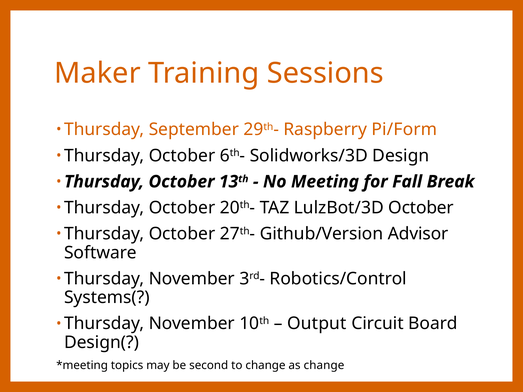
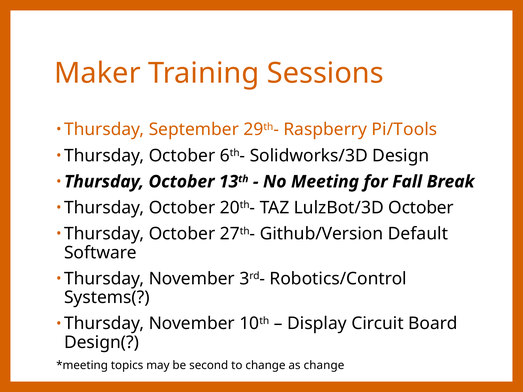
Pi/Form: Pi/Form -> Pi/Tools (404, 130)
Advisor: Advisor -> Default (418, 234)
Output: Output -> Display (317, 324)
